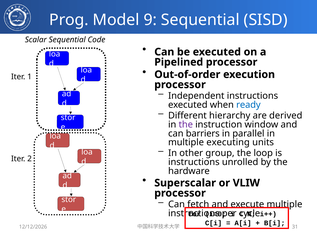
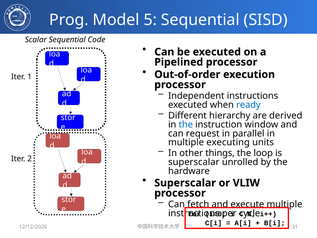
9: 9 -> 5 (150, 20)
the colour: purple -> blue (186, 124)
barriers: barriers -> request (203, 133)
group: group -> things (220, 153)
instructions: instructions -> superscalar (194, 162)
